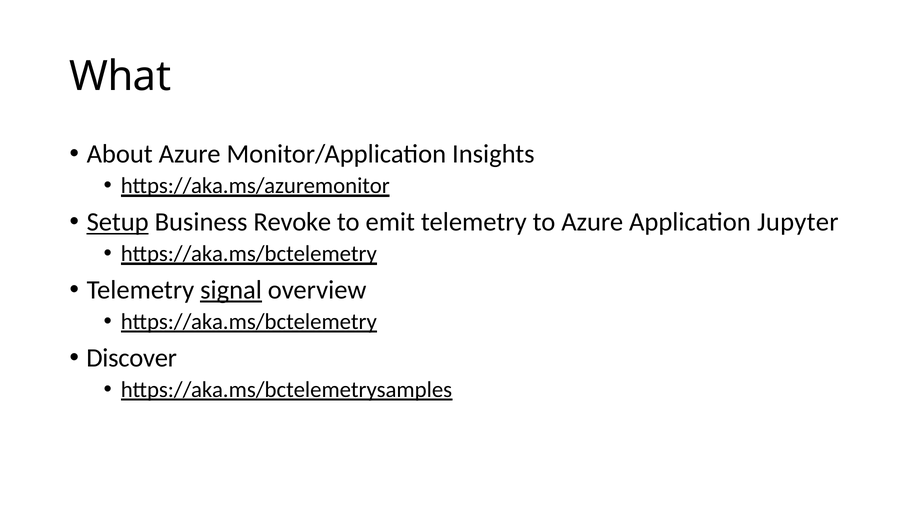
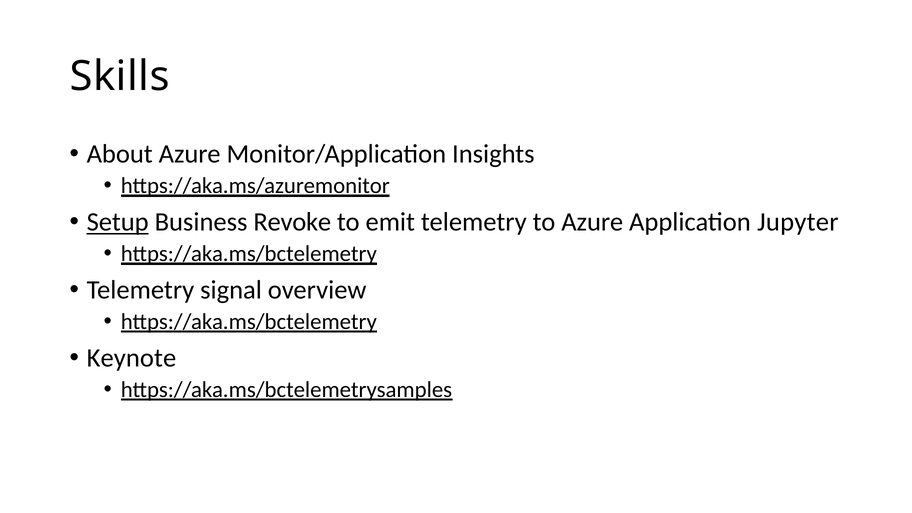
What: What -> Skills (120, 77)
signal underline: present -> none (231, 290)
Discover: Discover -> Keynote (131, 358)
